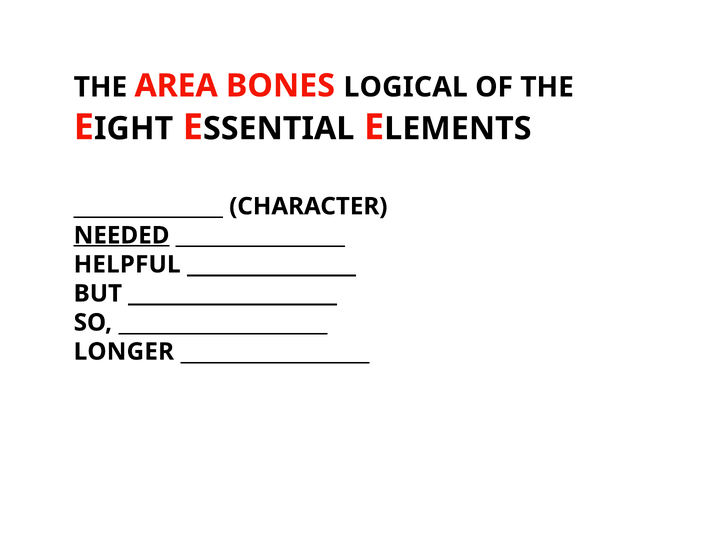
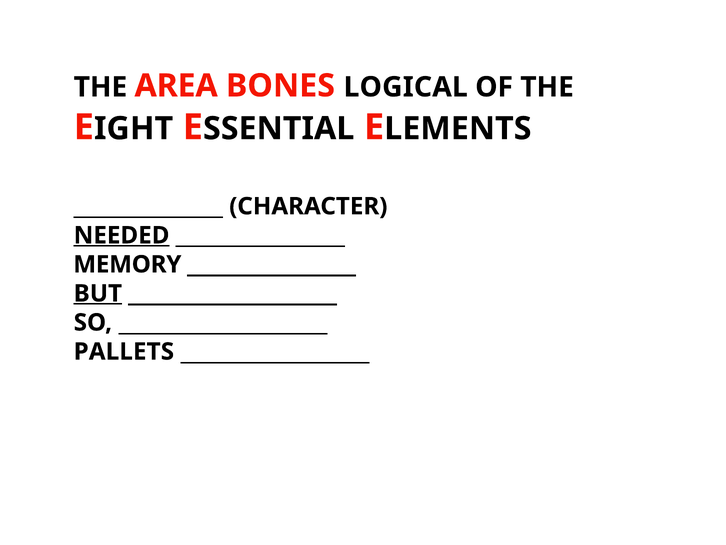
HELPFUL: HELPFUL -> MEMORY (127, 264)
BUT underline: none -> present (98, 293)
LONGER: LONGER -> PALLETS (124, 351)
